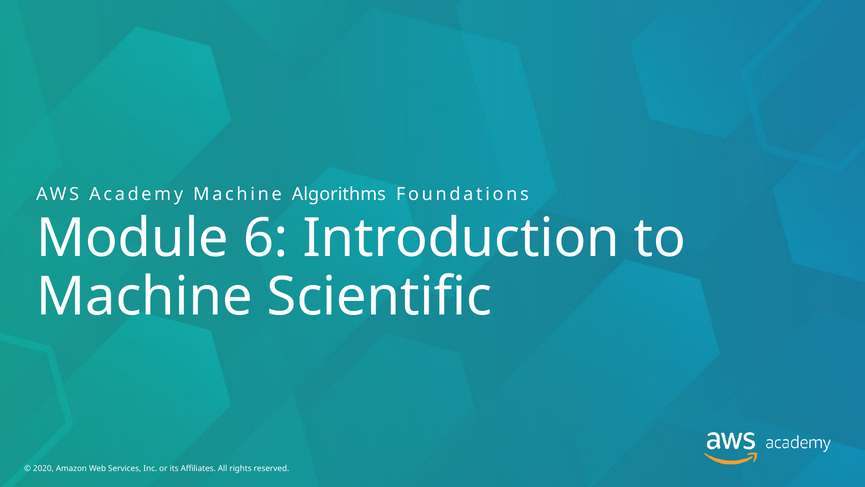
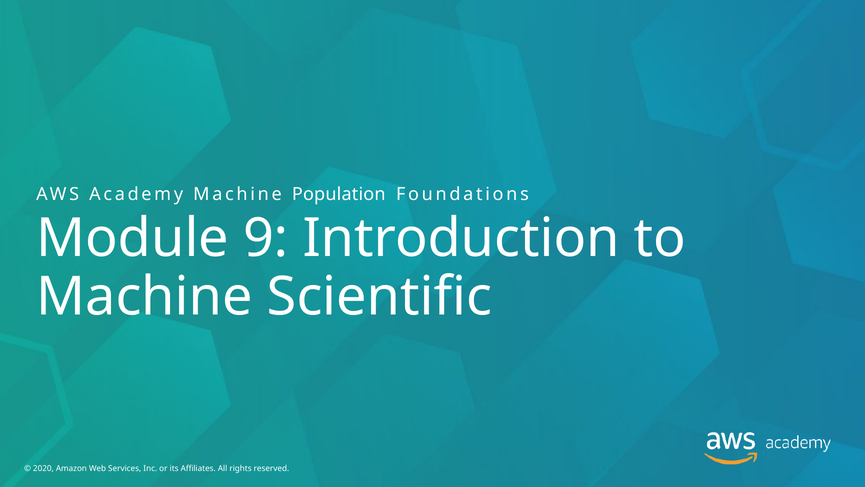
Algorithms: Algorithms -> Population (339, 194)
6: 6 -> 9 (266, 238)
